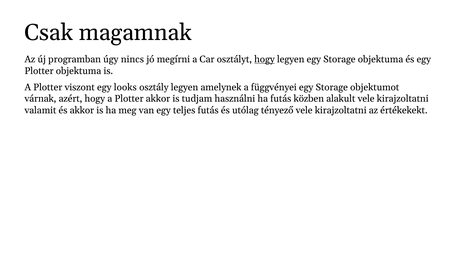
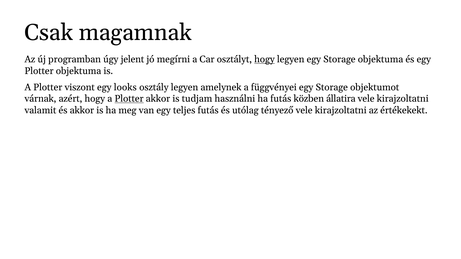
nincs: nincs -> jelent (132, 59)
Plotter underline: none -> present (129, 99)
alakult: alakult -> állatira (341, 99)
